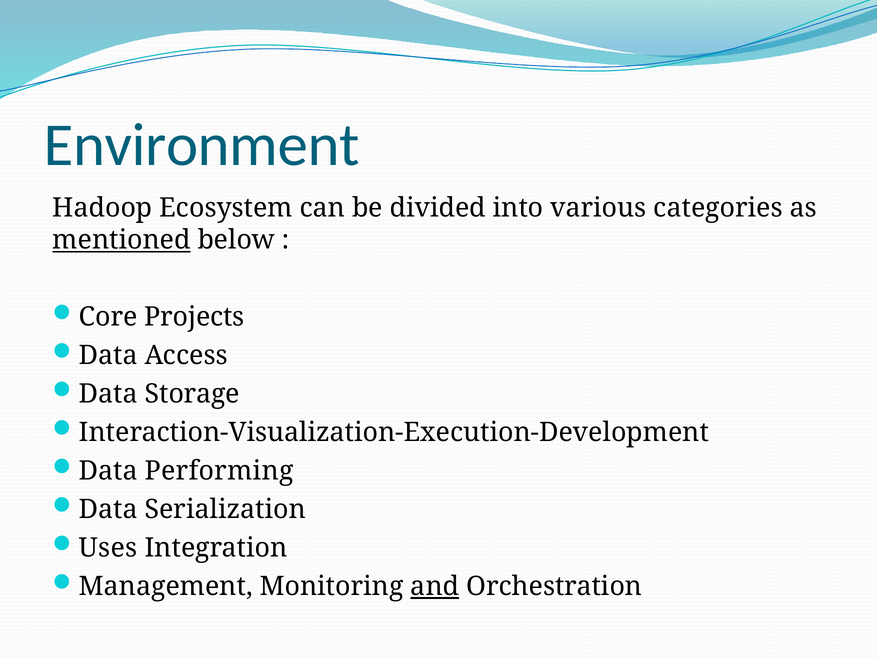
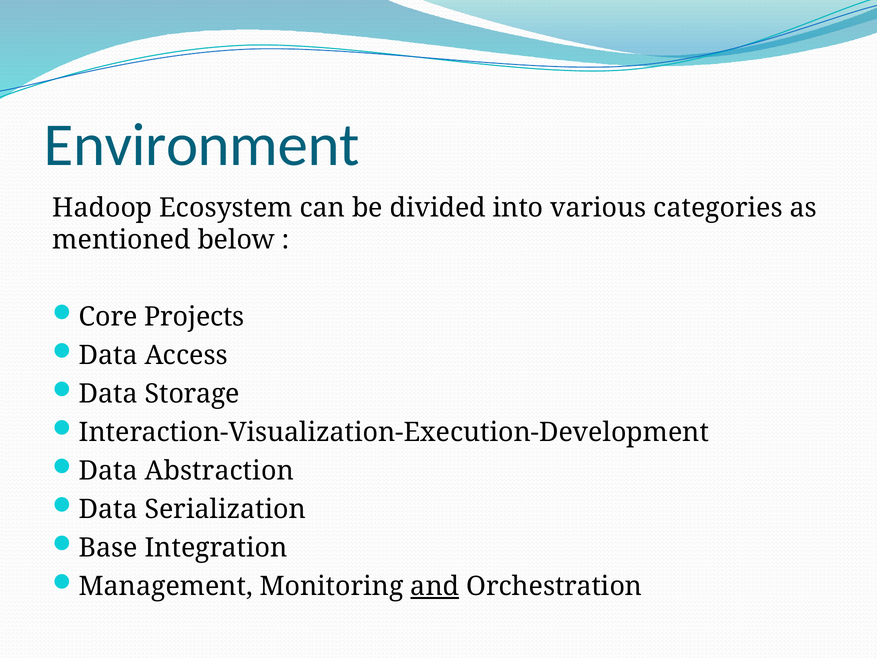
mentioned underline: present -> none (122, 240)
Performing: Performing -> Abstraction (219, 471)
Uses: Uses -> Base (108, 548)
